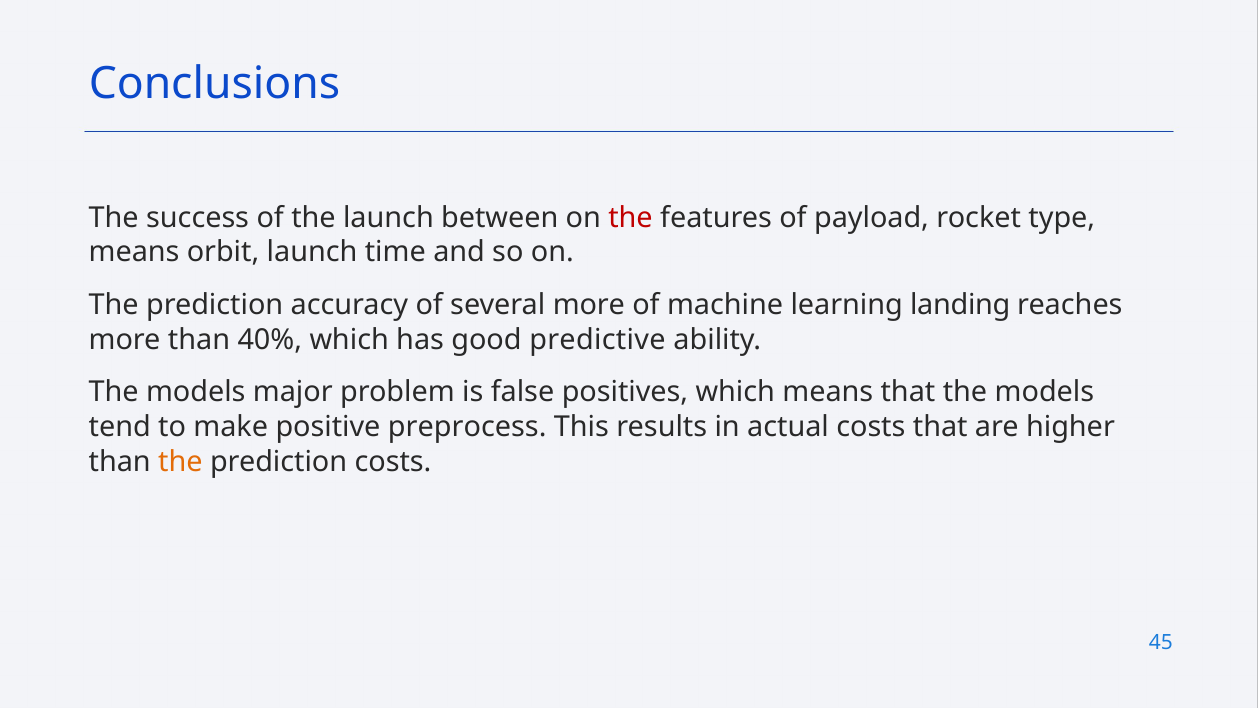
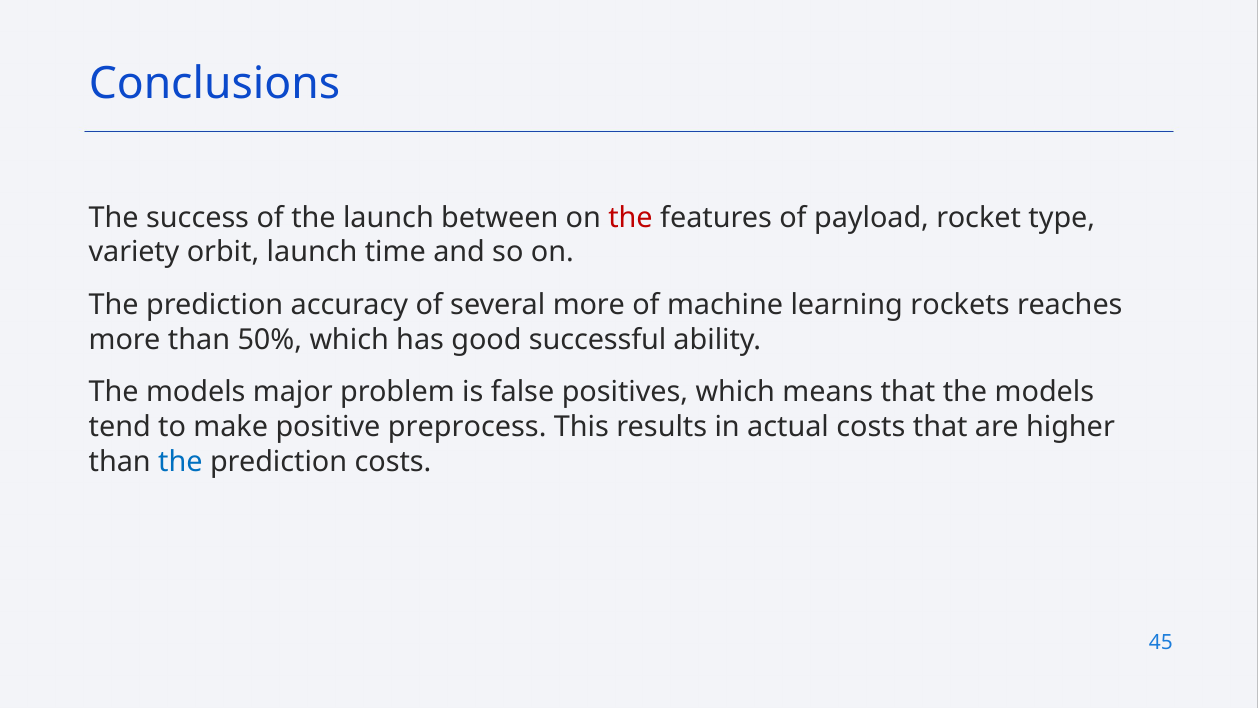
means: means -> variety (134, 252)
landing: landing -> rockets (960, 305)
40%: 40% -> 50% (270, 339)
predictive: predictive -> successful (598, 339)
the colour: orange -> blue (180, 461)
